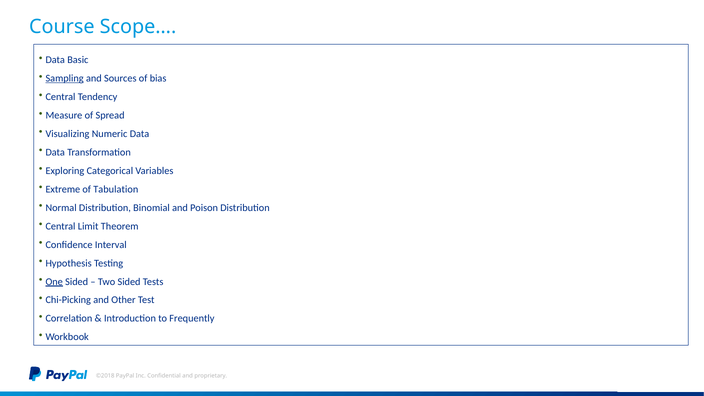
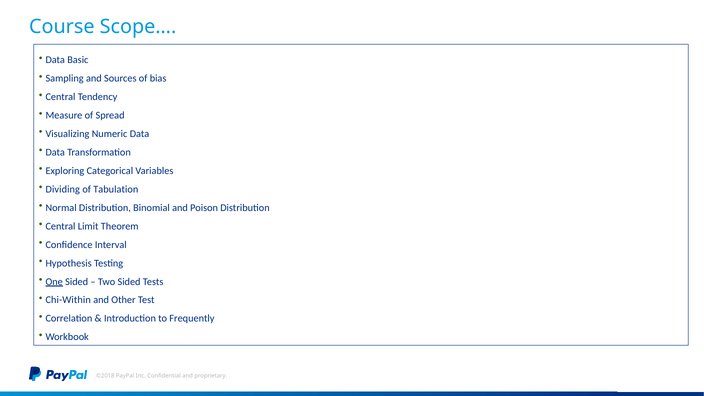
Sampling underline: present -> none (65, 78)
Extreme: Extreme -> Dividing (63, 189)
Chi-Picking: Chi-Picking -> Chi-Within (68, 300)
